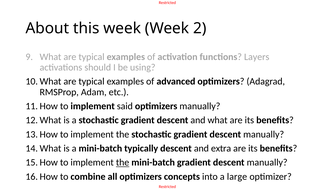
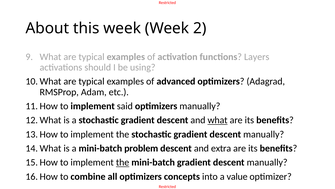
what underline: none -> present (218, 120)
typically: typically -> problem (141, 148)
large: large -> value (237, 176)
